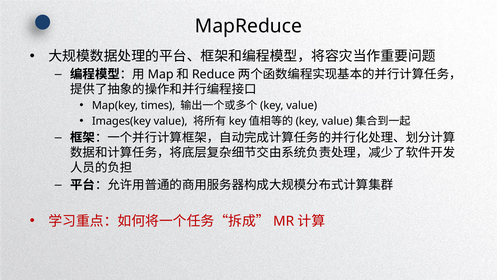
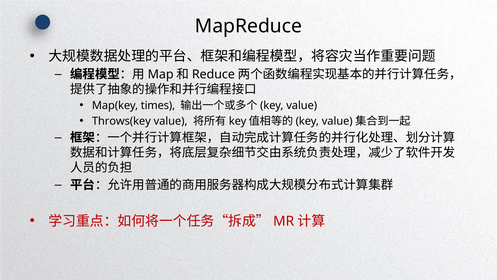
Images(key: Images(key -> Throws(key (121, 121)
